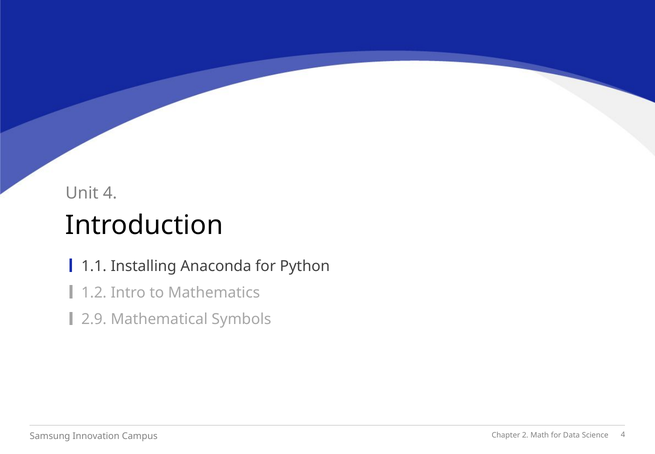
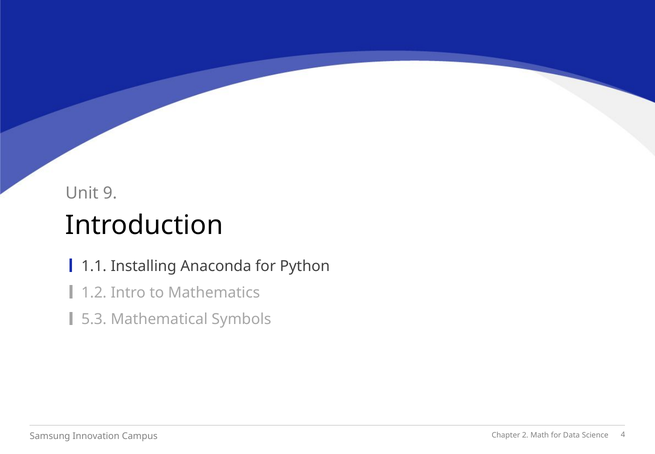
Unit 4: 4 -> 9 (110, 193)
2.9: 2.9 -> 5.3 (94, 319)
